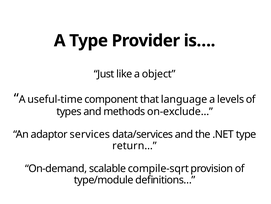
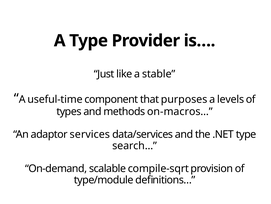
object: object -> stable (159, 74)
language: language -> purposes (184, 99)
on-exclude…: on-exclude… -> on-macros… (180, 111)
return…: return… -> search… (135, 145)
